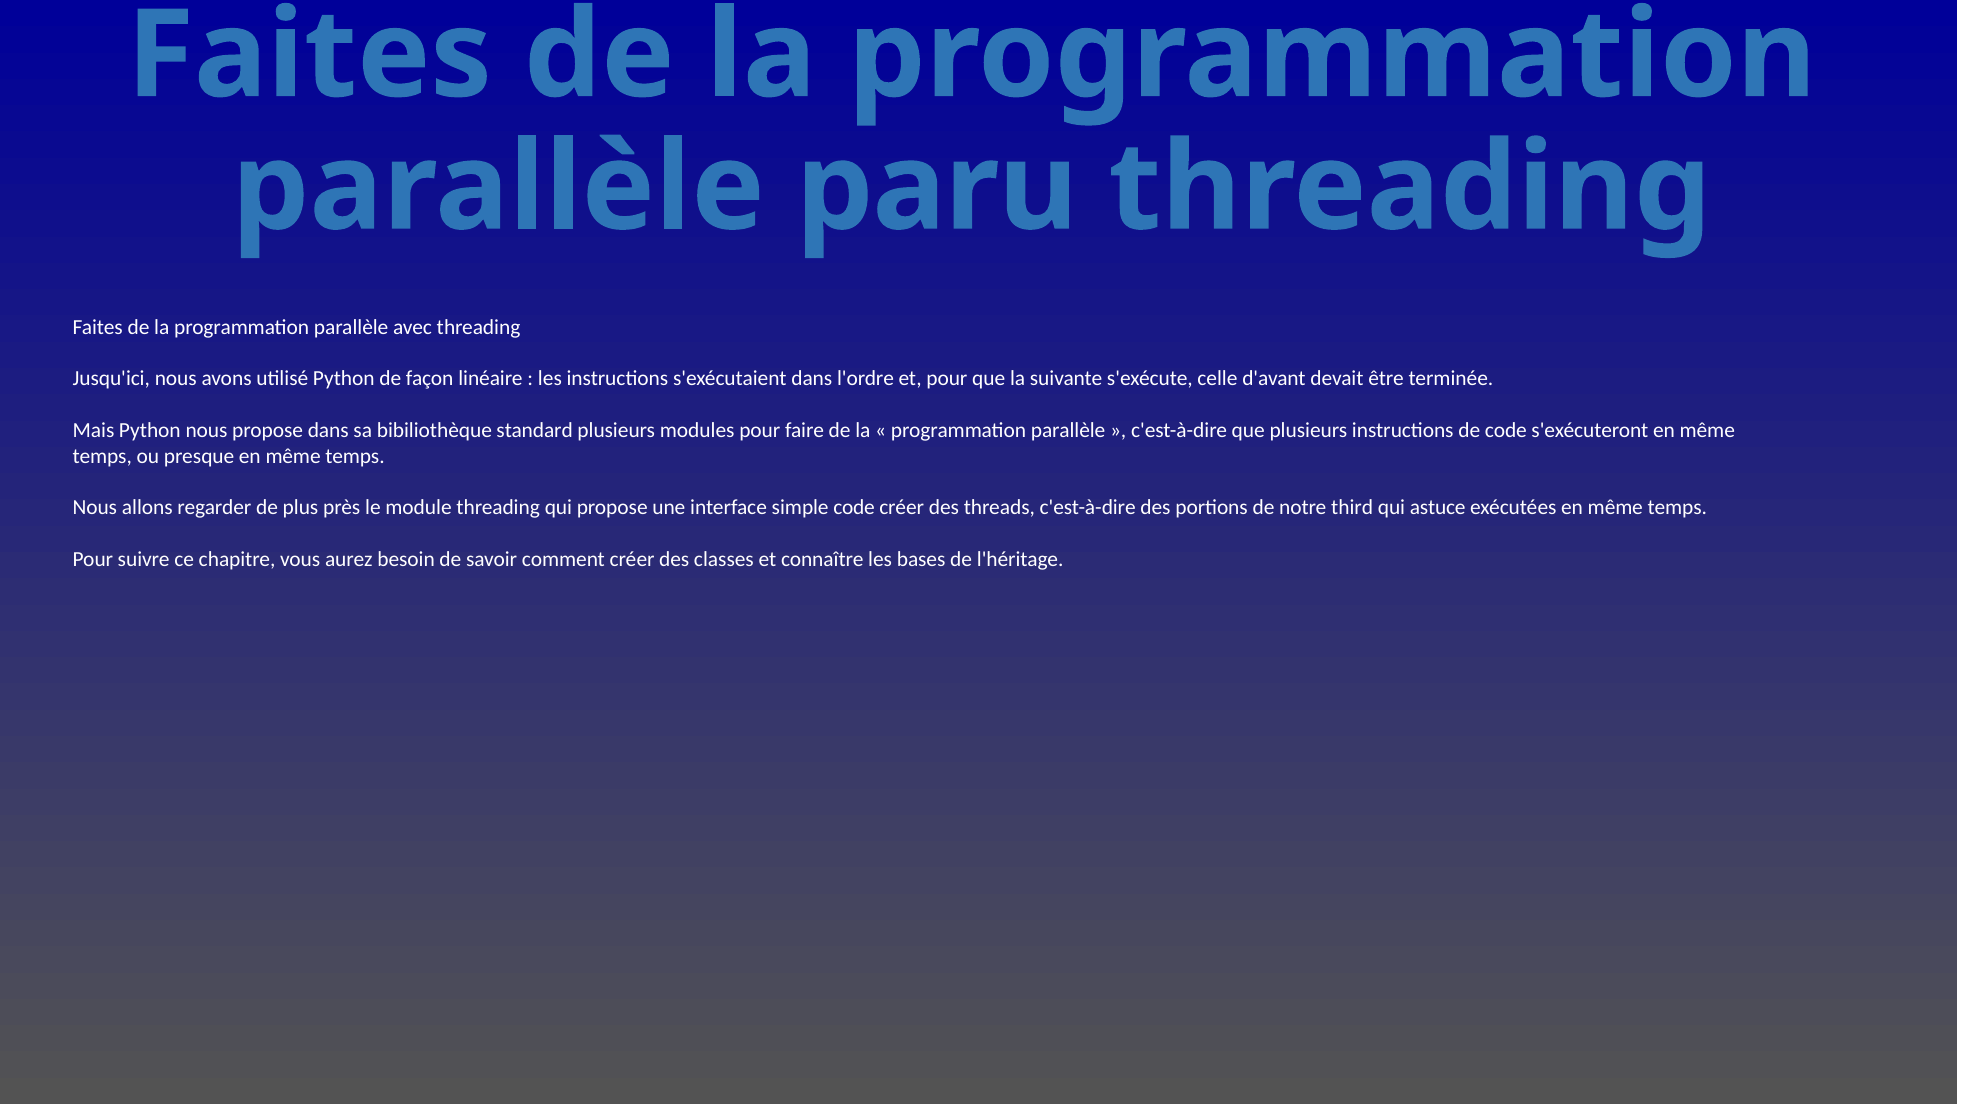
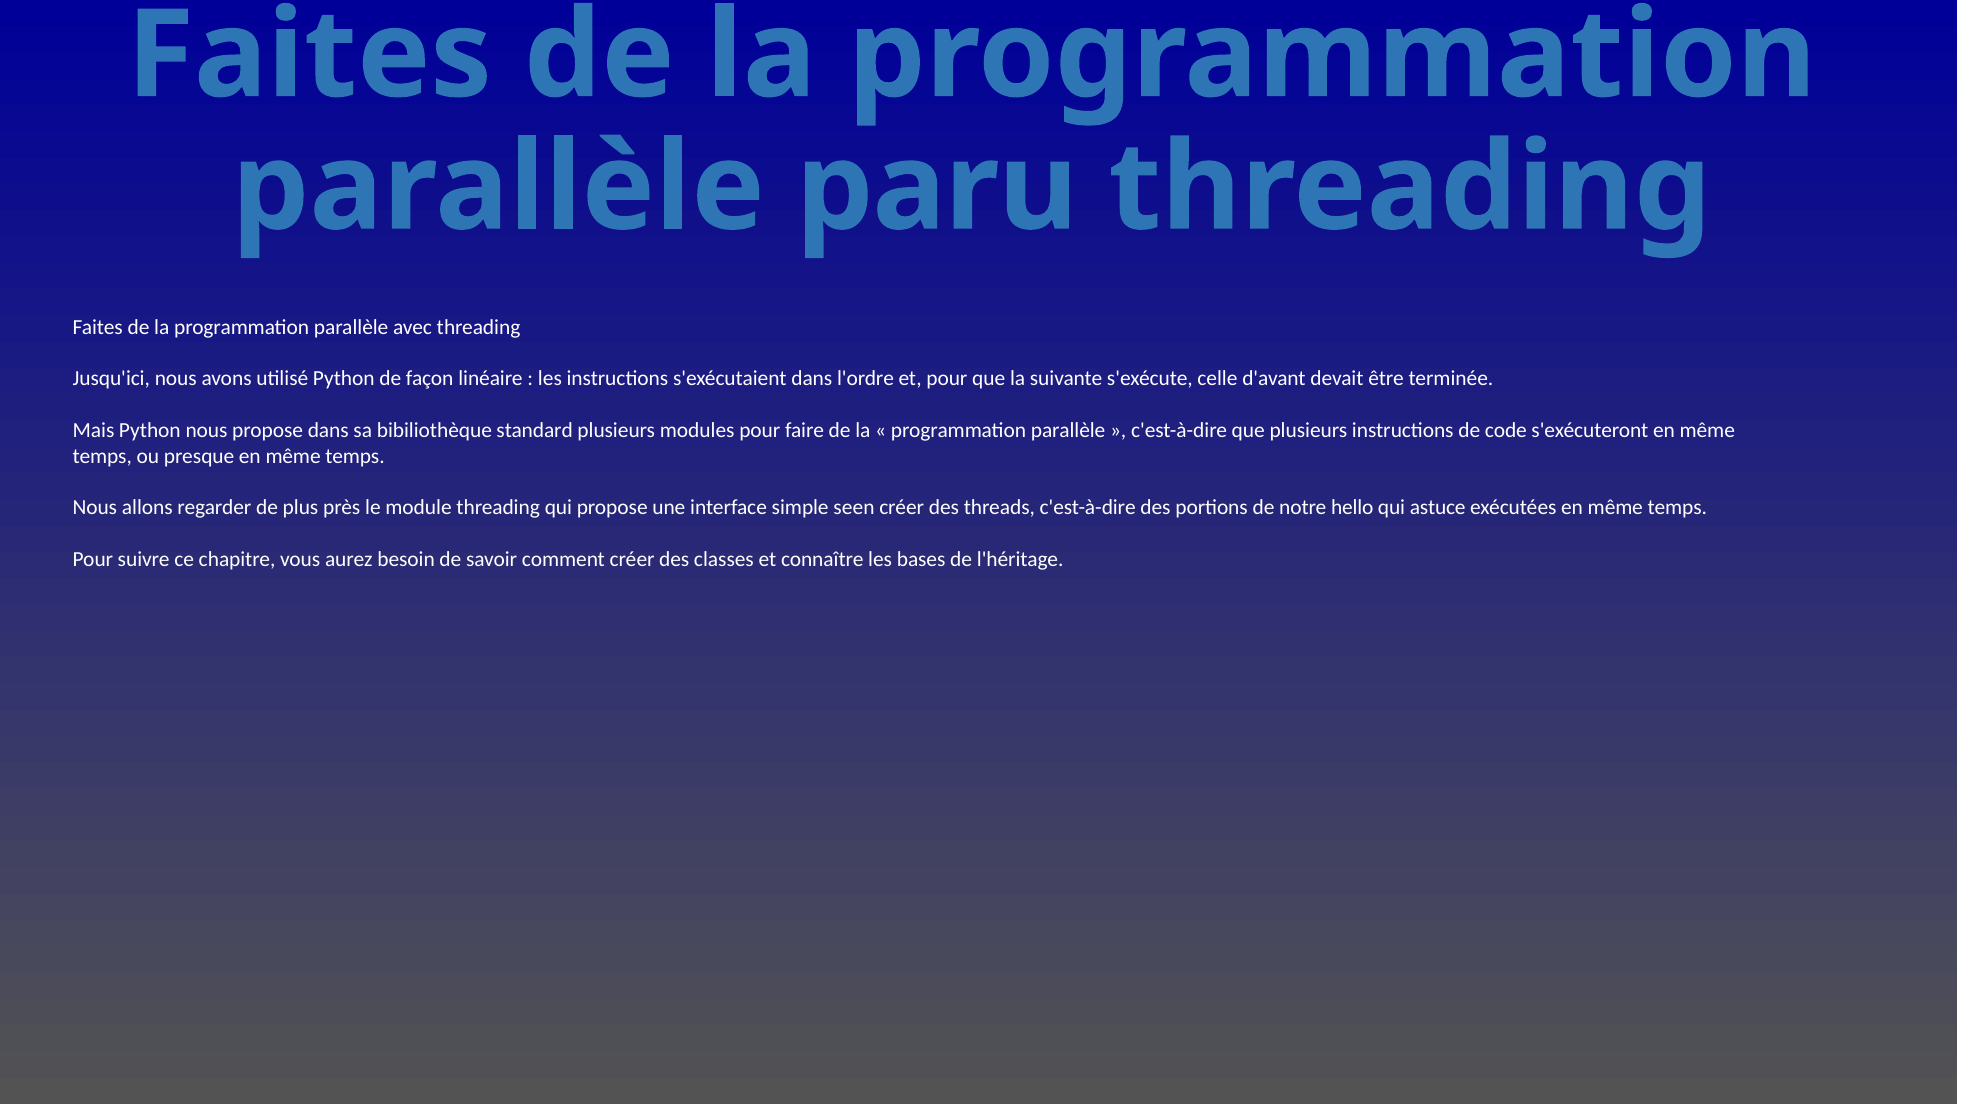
simple code: code -> seen (854, 507)
third: third -> hello (1352, 507)
